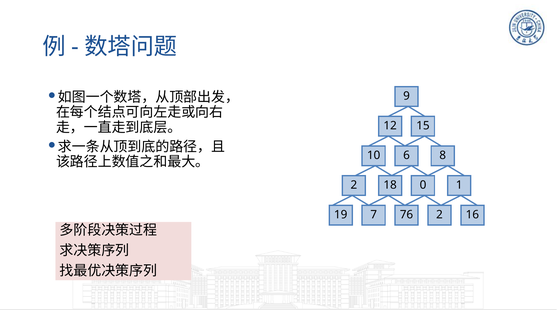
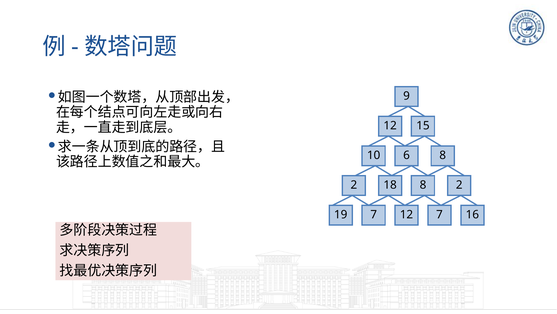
18 0: 0 -> 8 (423, 185)
2 1: 1 -> 2 (459, 185)
7 76: 76 -> 12 (407, 214)
19 2: 2 -> 7 (439, 214)
